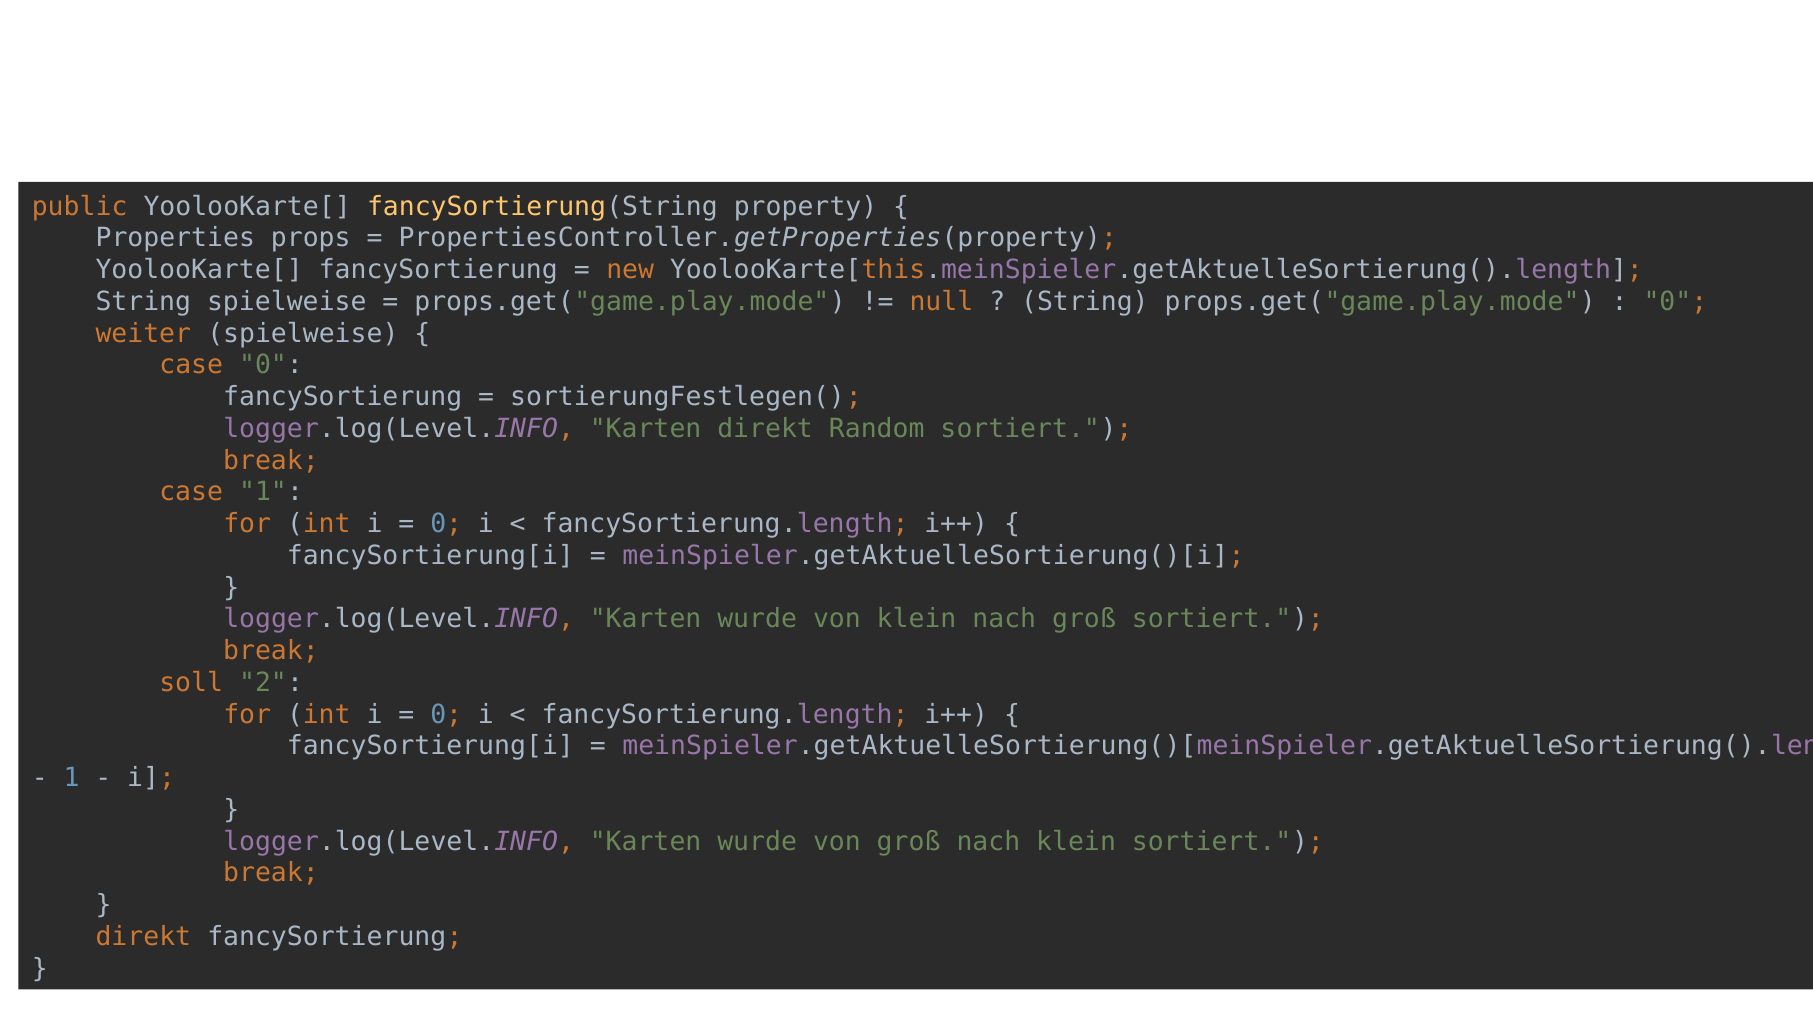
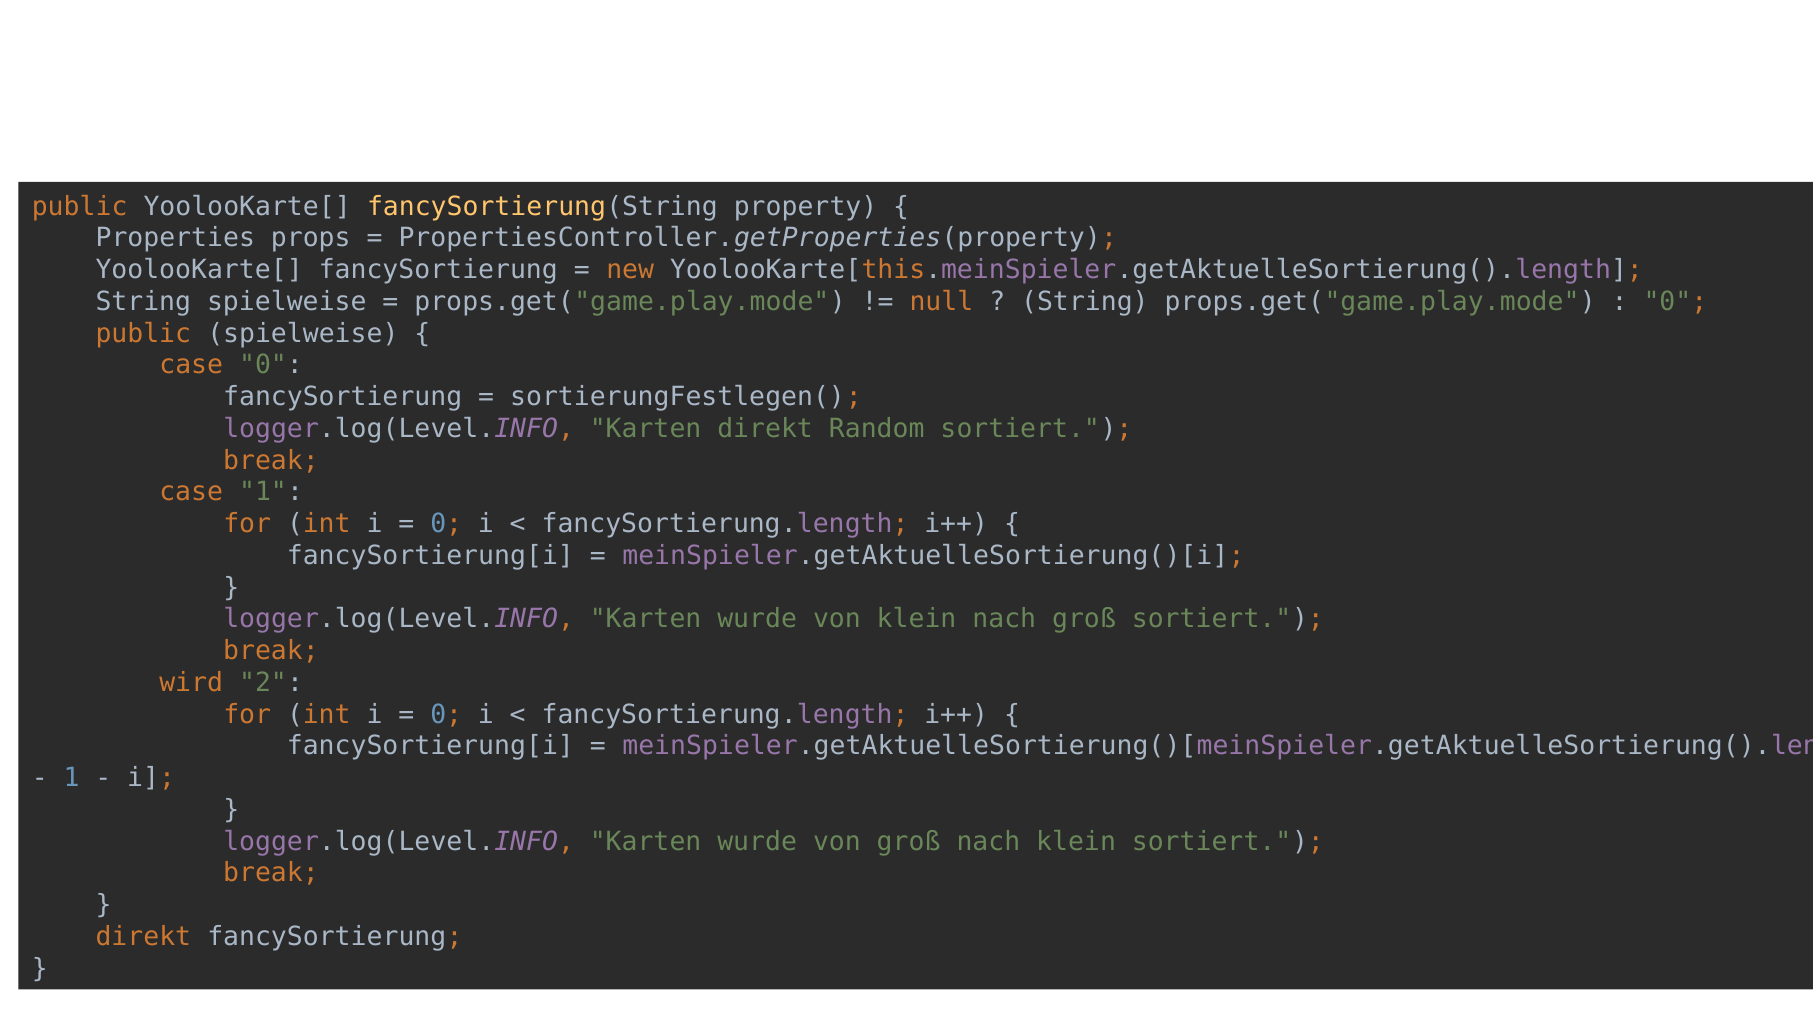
weiter: weiter -> public (143, 333)
soll: soll -> wird (191, 683)
